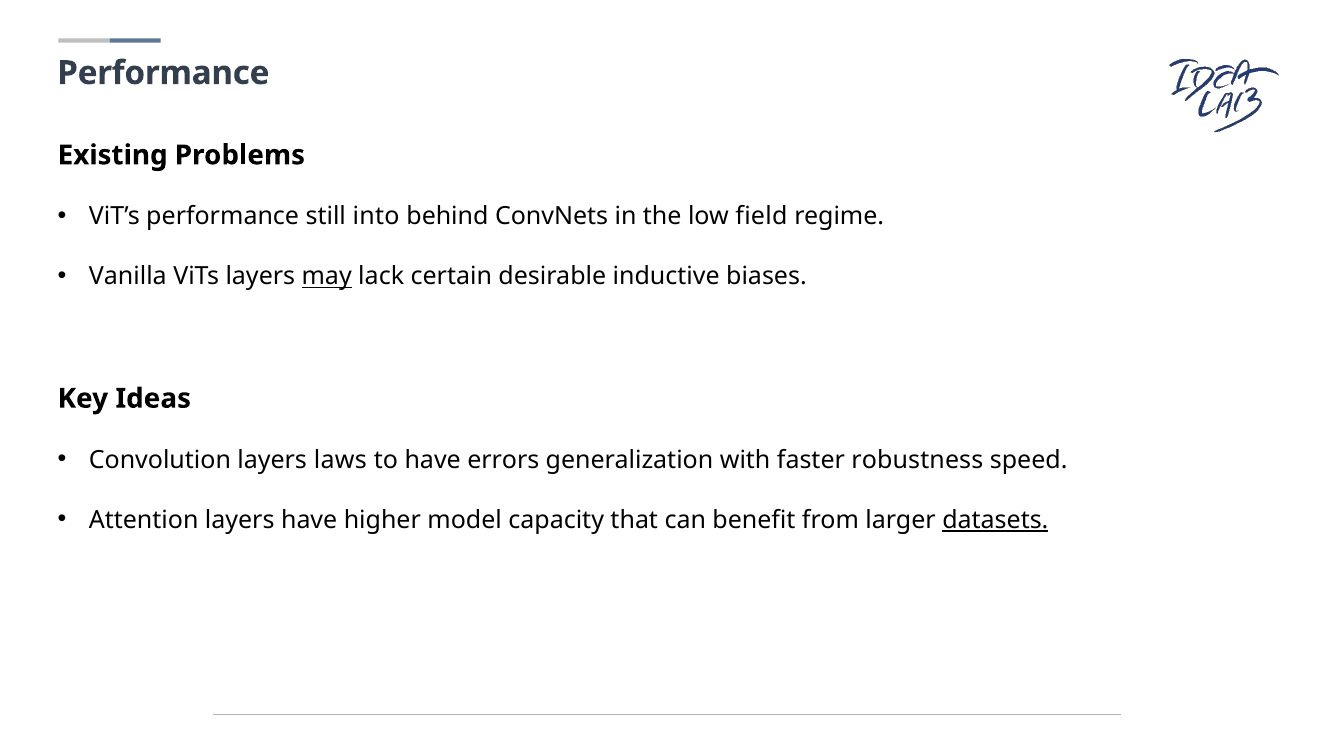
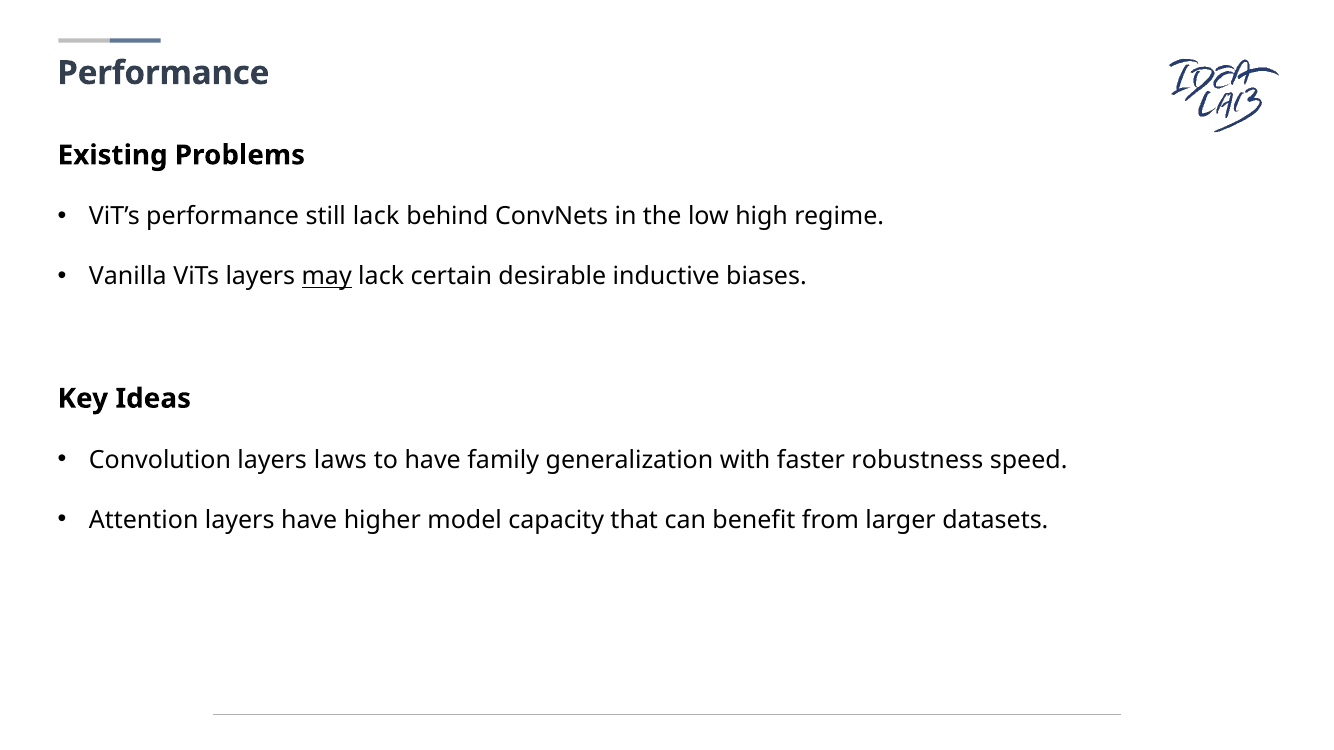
still into: into -> lack (376, 217)
field: field -> high (762, 217)
errors: errors -> family (503, 460)
datasets underline: present -> none (995, 520)
